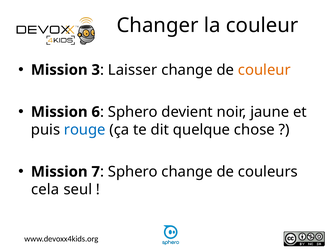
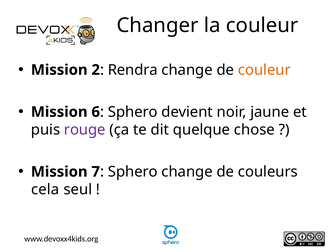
3: 3 -> 2 (96, 70)
Laisser: Laisser -> Rendra (133, 70)
rouge colour: blue -> purple (85, 130)
